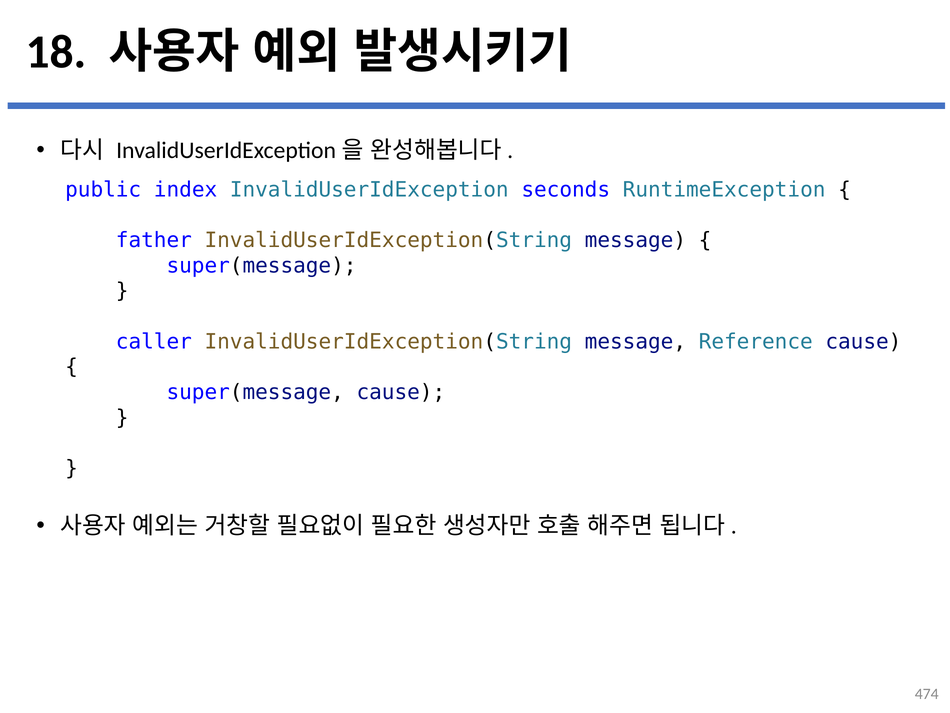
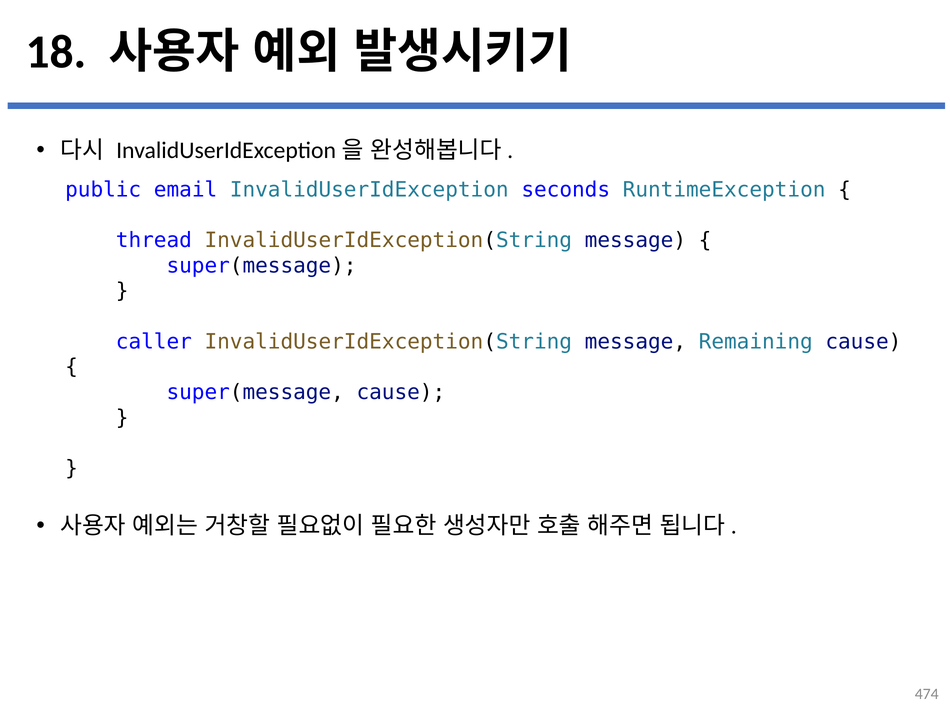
index: index -> email (186, 189)
father: father -> thread (154, 240)
Reference: Reference -> Remaining (756, 341)
